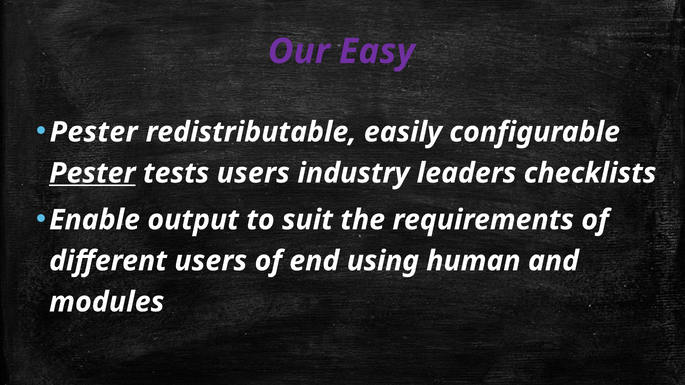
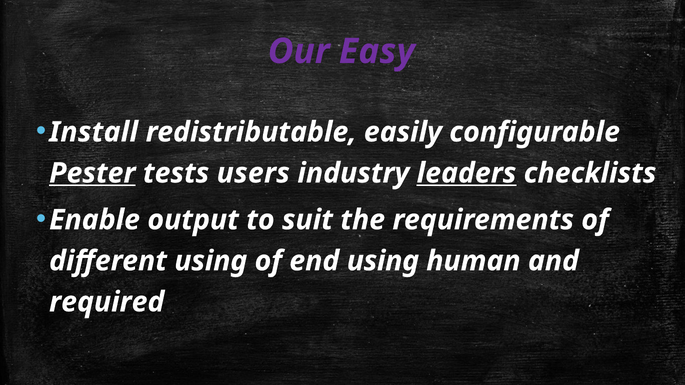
Pester: Pester -> Install (94, 132)
leaders underline: none -> present (467, 173)
different users: users -> using (211, 261)
modules: modules -> required (107, 302)
